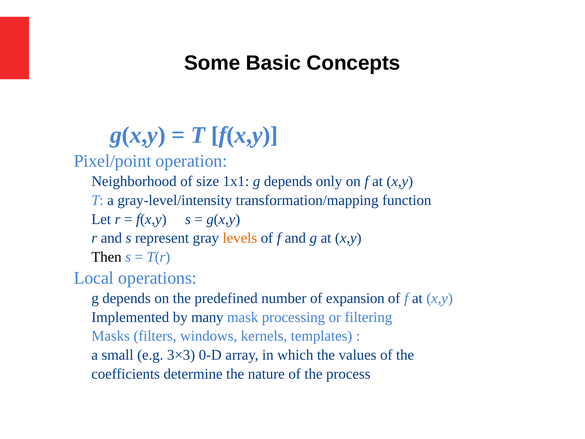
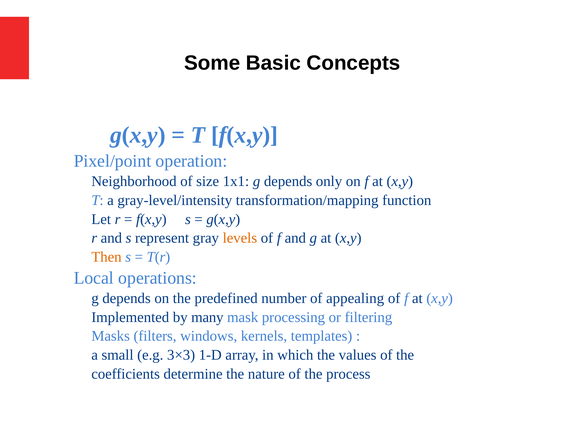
Then colour: black -> orange (106, 257)
expansion: expansion -> appealing (355, 298)
0-D: 0-D -> 1-D (210, 355)
